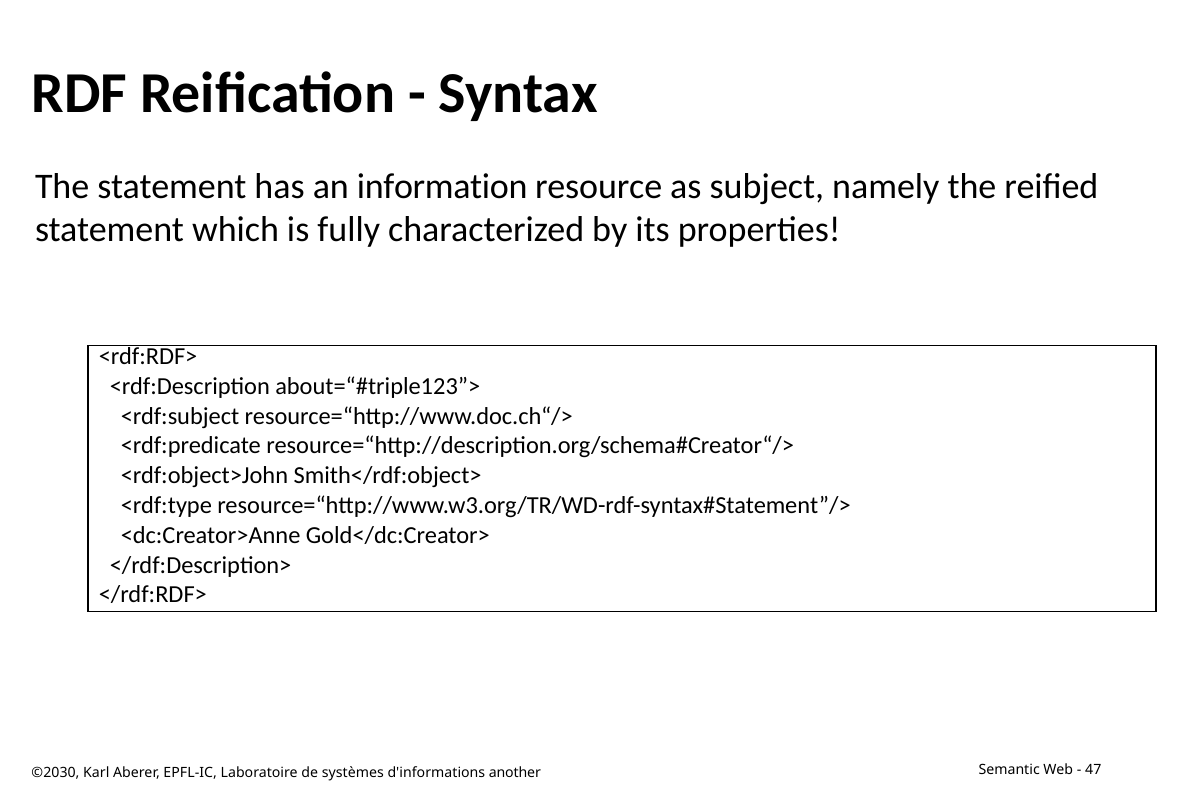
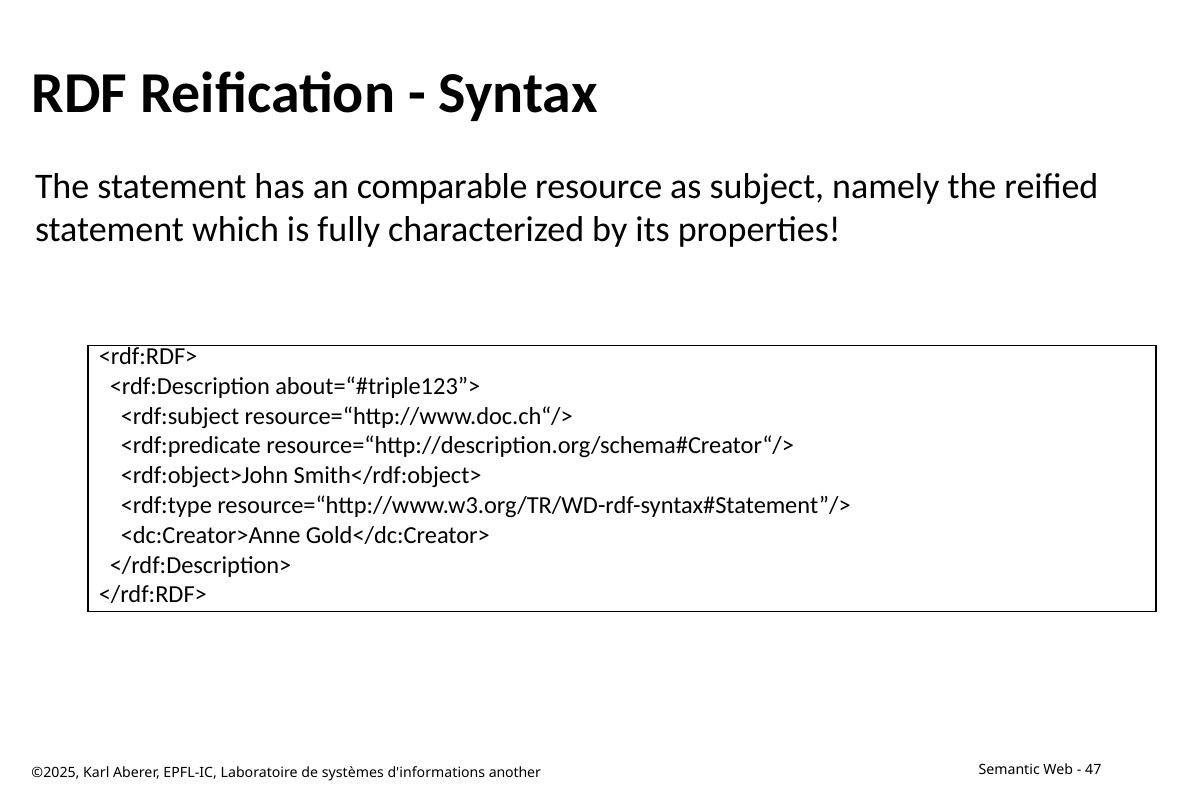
information: information -> comparable (442, 187)
©2030: ©2030 -> ©2025 (56, 773)
